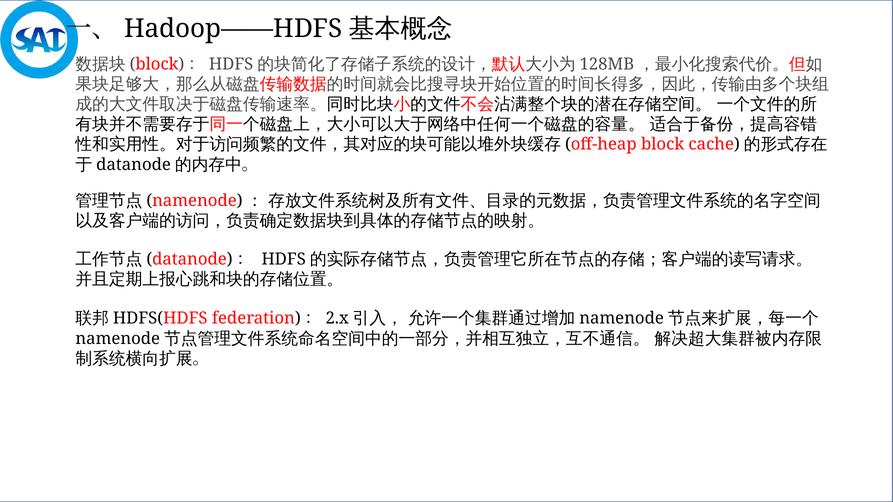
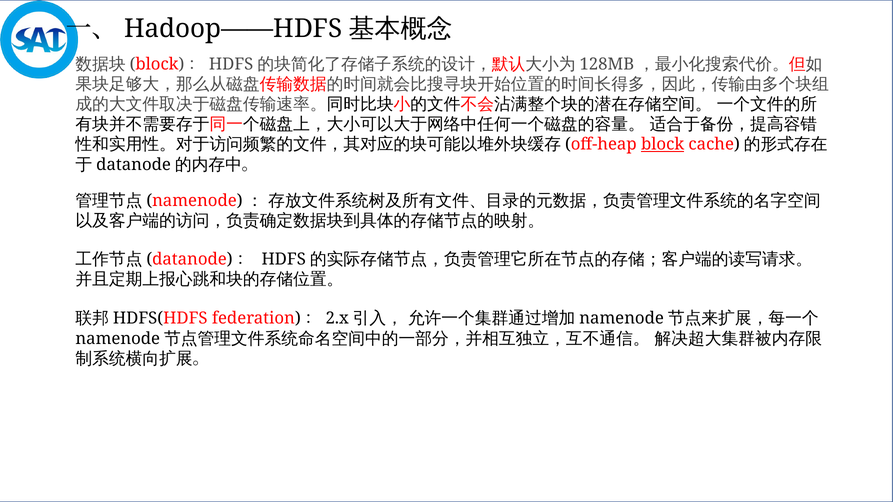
block underline: none -> present (663, 145)
